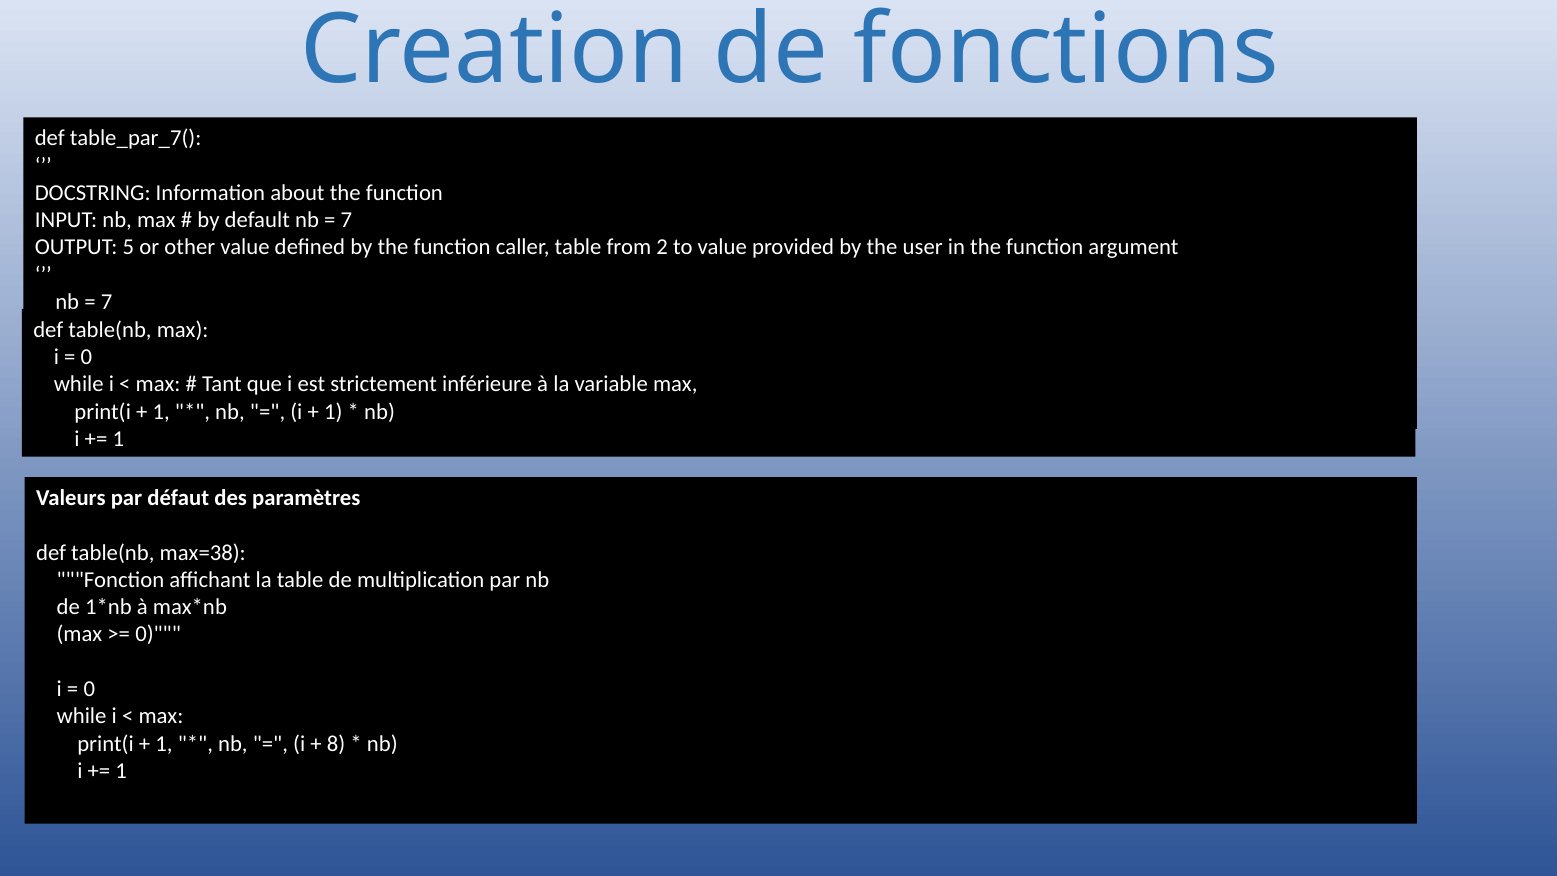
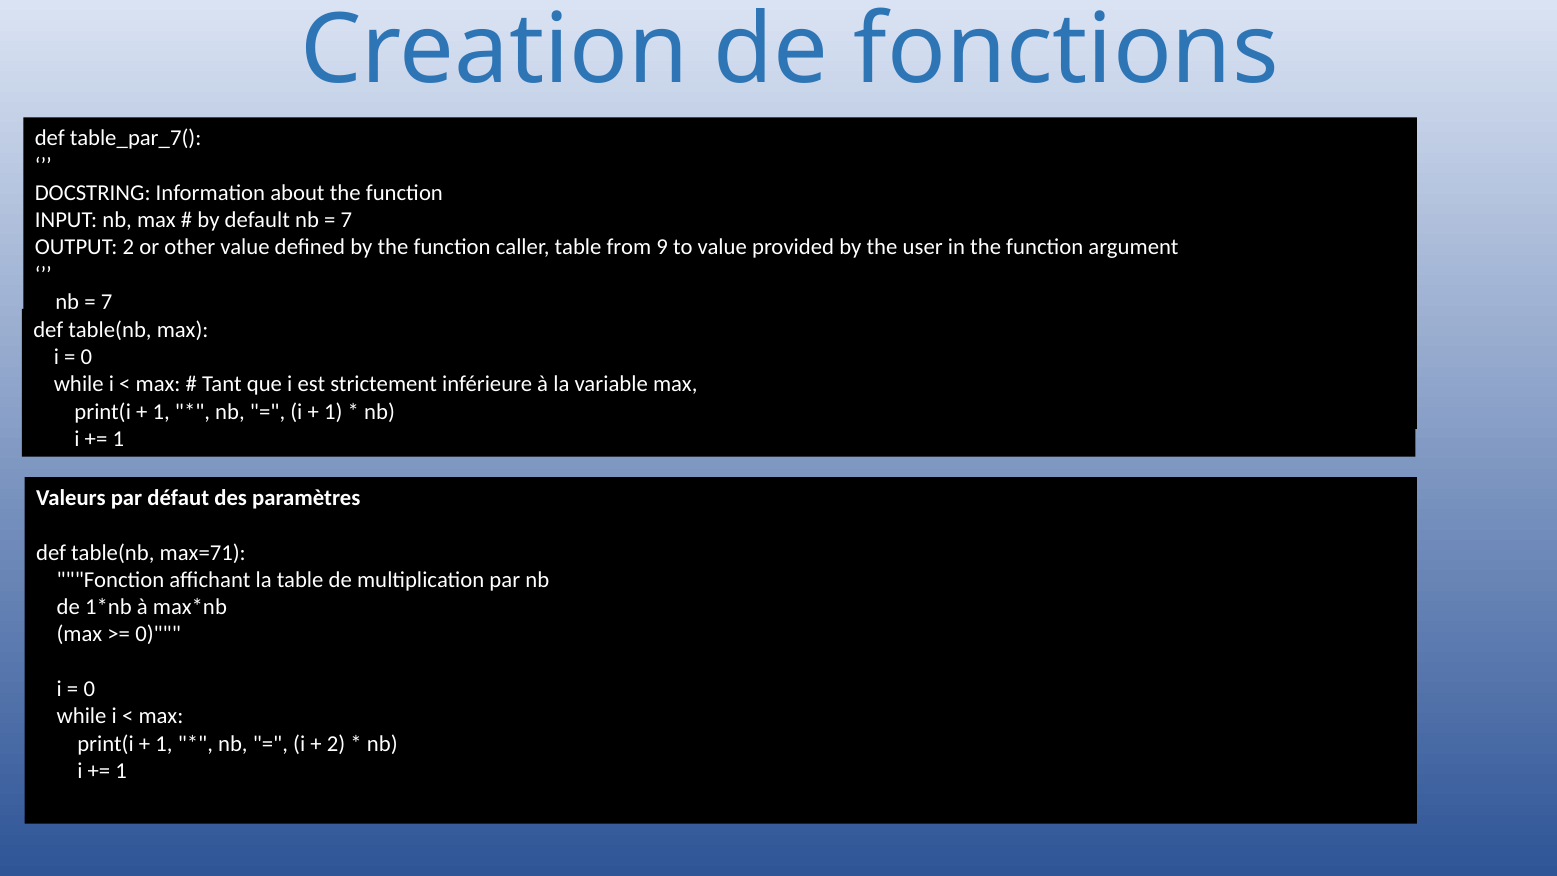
OUTPUT 5: 5 -> 2 (128, 247)
2: 2 -> 9 (662, 247)
max=38: max=38 -> max=71 (203, 553)
8: 8 -> 2 (336, 743)
